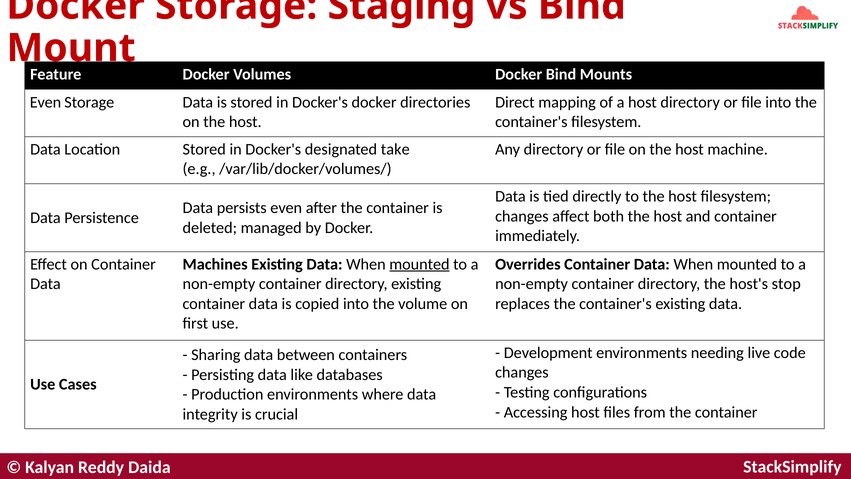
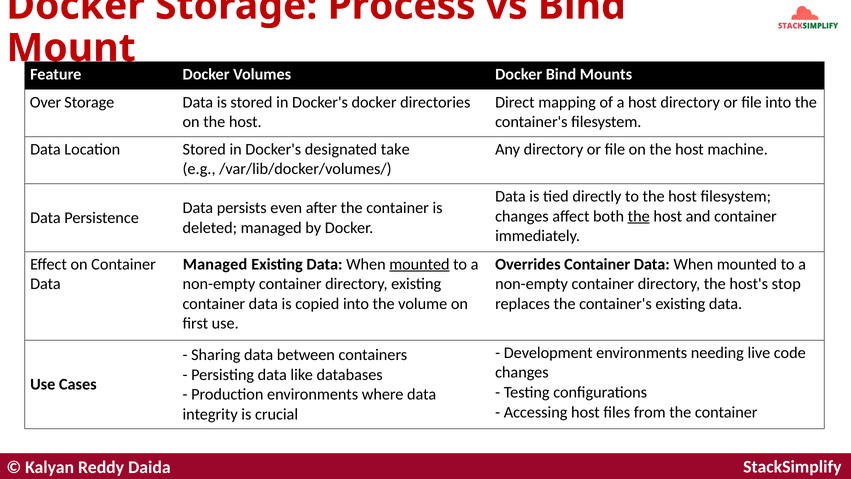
Staging: Staging -> Process (402, 6)
Even: Even -> Over (45, 102)
the underline: none -> present (639, 216)
Machines: Machines -> Managed (215, 264)
